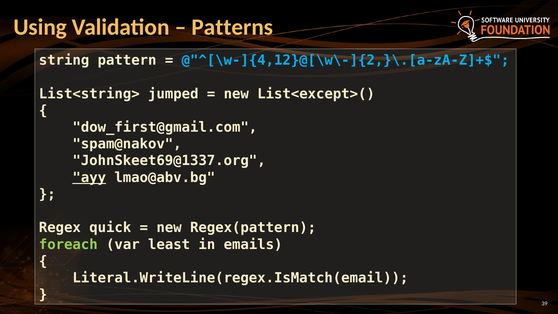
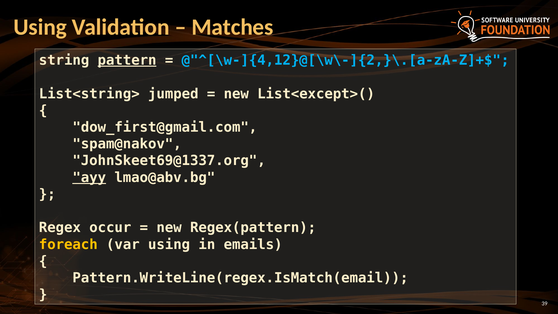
Patterns: Patterns -> Matches (232, 27)
pattern underline: none -> present (127, 60)
quick: quick -> occur (110, 228)
foreach colour: light green -> yellow (68, 244)
var least: least -> using (169, 244)
Literal.WriteLine(regex.IsMatch(email: Literal.WriteLine(regex.IsMatch(email -> Pattern.WriteLine(regex.IsMatch(email (240, 278)
